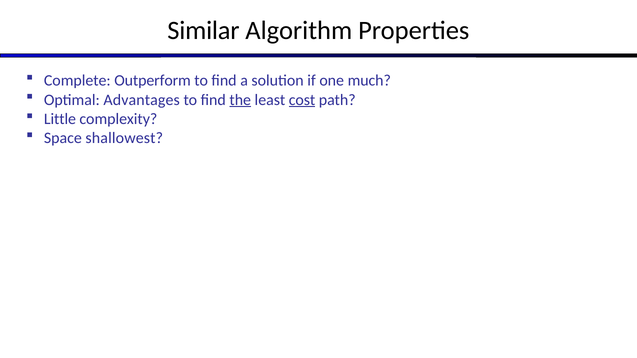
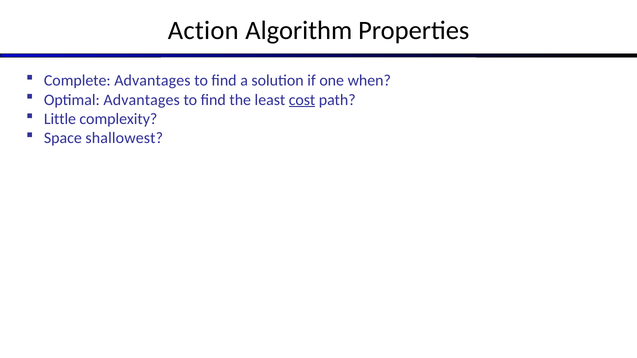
Similar: Similar -> Action (203, 30)
Complete Outperform: Outperform -> Advantages (152, 81)
much: much -> when (369, 81)
the underline: present -> none (240, 100)
